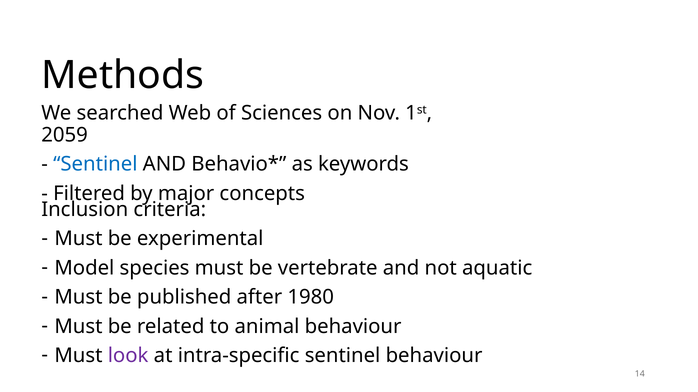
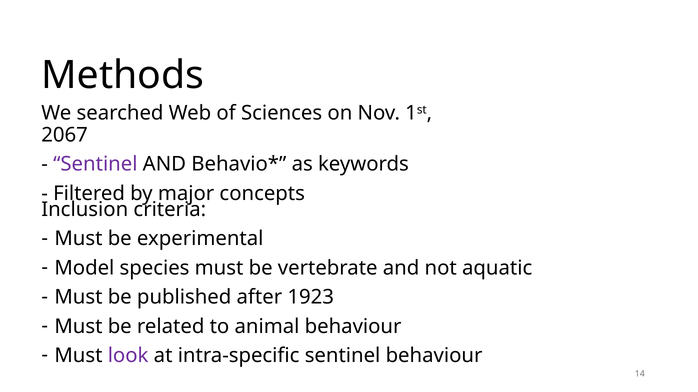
2059: 2059 -> 2067 (65, 135)
Sentinel colour: blue -> purple (95, 164)
1980: 1980 -> 1923 (311, 298)
